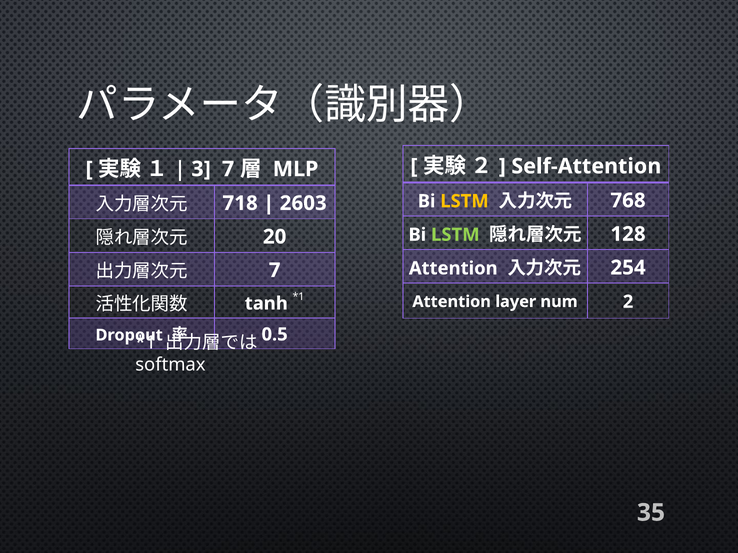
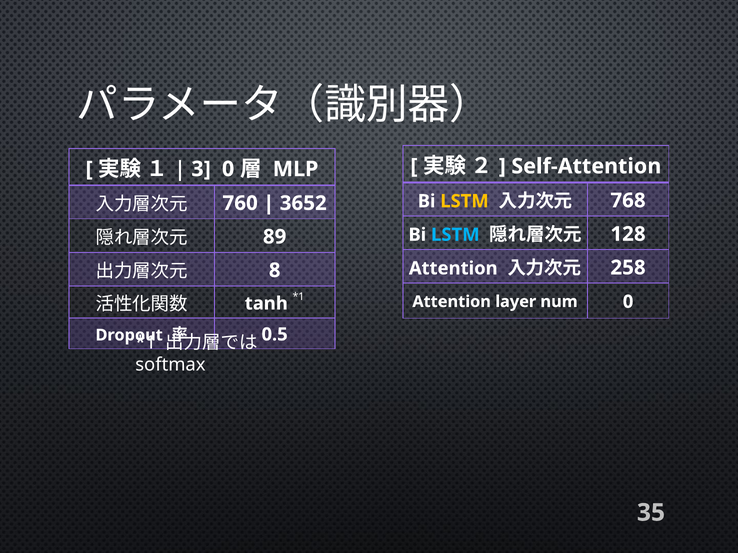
3 7: 7 -> 0 (228, 169)
718: 718 -> 760 (240, 203)
2603: 2603 -> 3652 (303, 203)
20: 20 -> 89 (275, 237)
LSTM colour: light green -> light blue (455, 235)
7: 7 -> 8 (275, 271)
254: 254 -> 258 (628, 268)
num 2: 2 -> 0 (628, 302)
